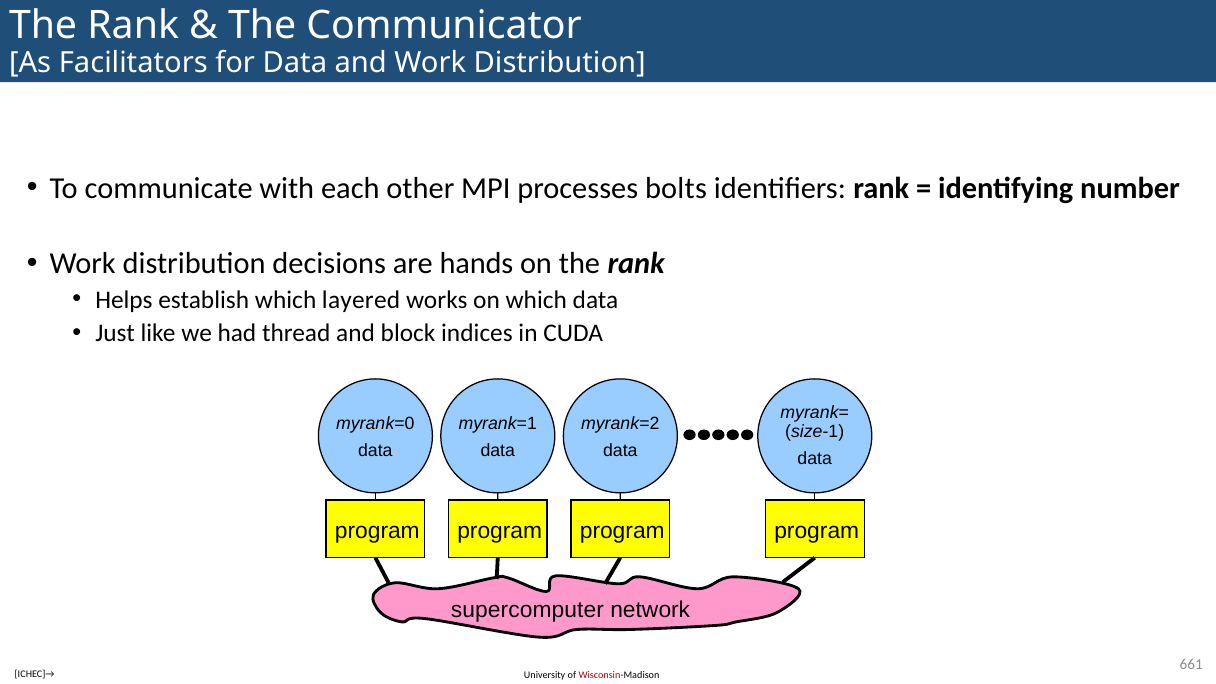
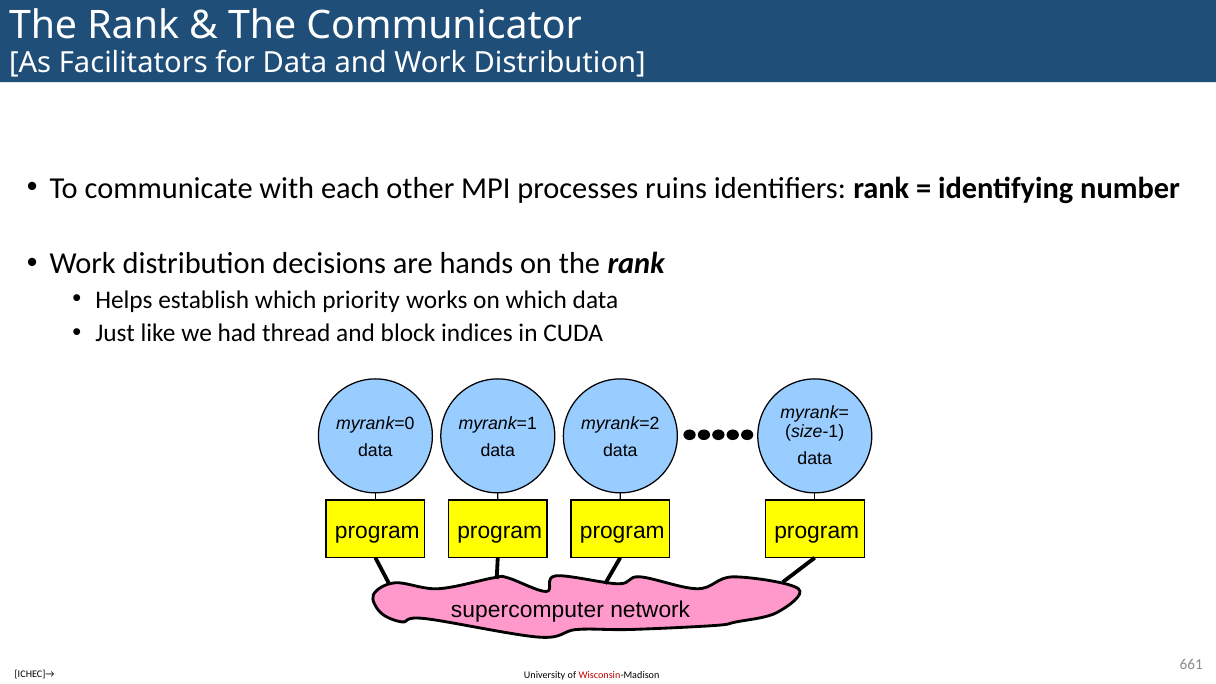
bolts: bolts -> ruins (676, 188)
layered: layered -> priority (361, 300)
